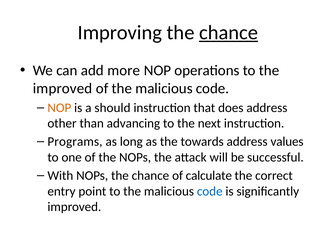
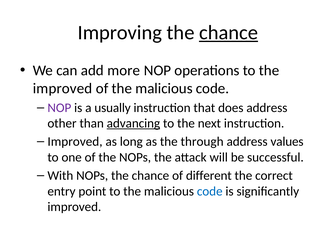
NOP colour: orange -> purple (59, 108)
should: should -> usually (113, 108)
advancing underline: none -> present (133, 123)
Programs: Programs -> Improved (75, 142)
towards: towards -> through (202, 142)
calculate: calculate -> different (209, 176)
